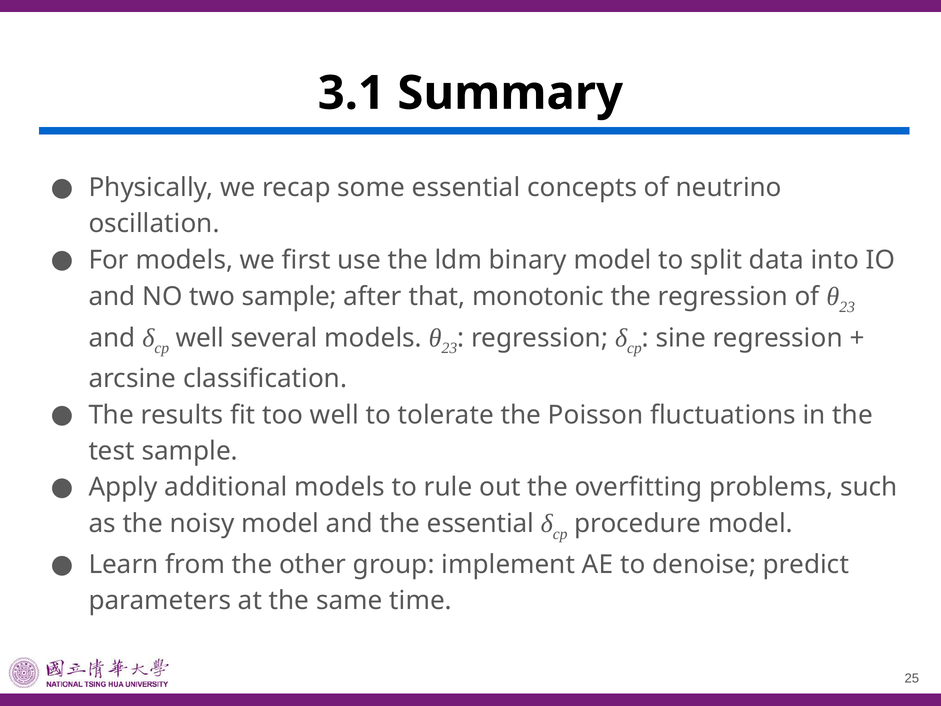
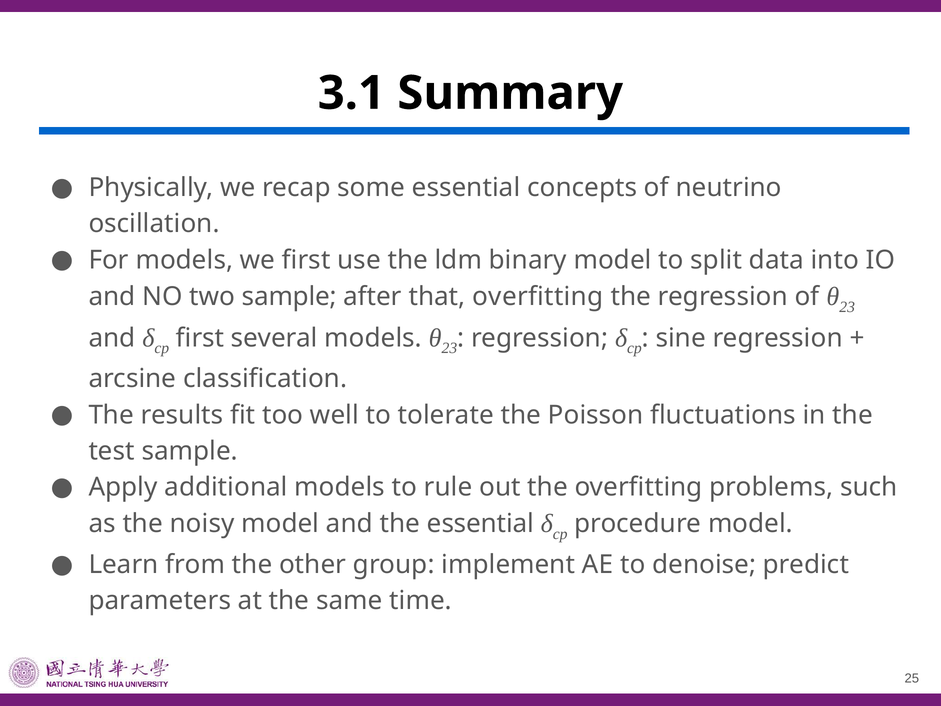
that monotonic: monotonic -> overfitting (538, 297)
well: well -> first (200, 338)
